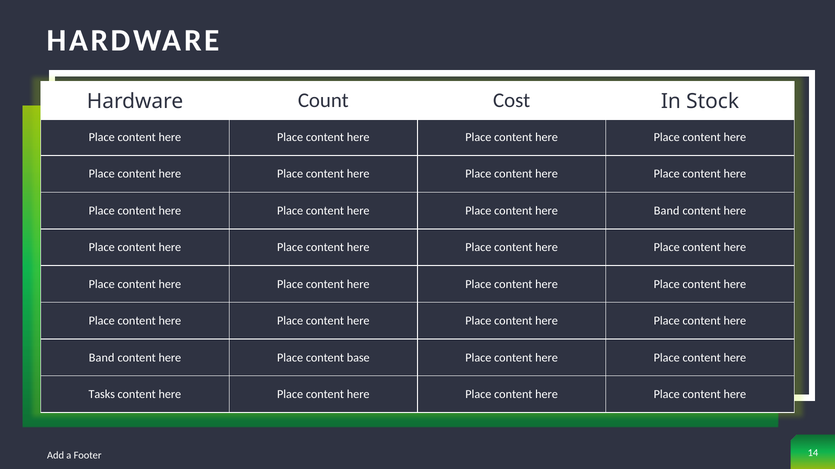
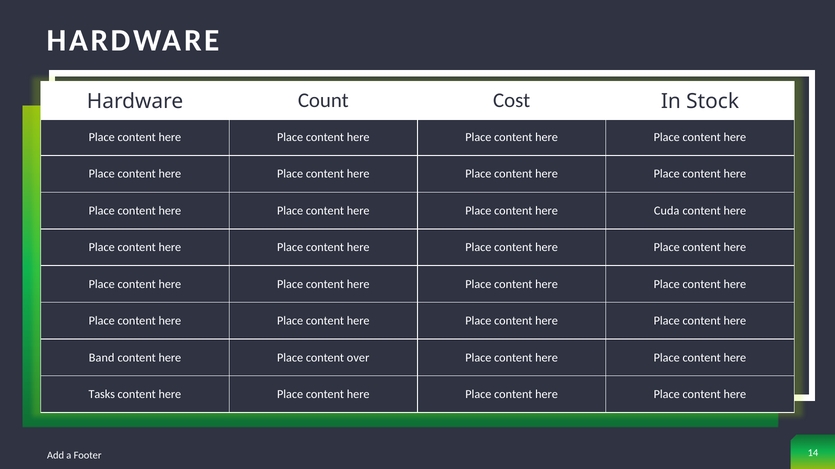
Band: Band -> Cuda (667, 211)
base: base -> over (358, 358)
